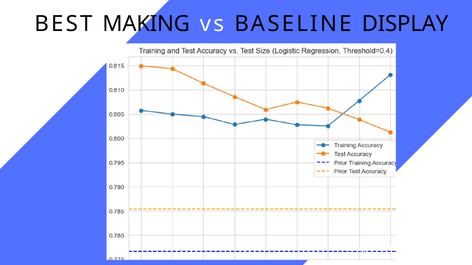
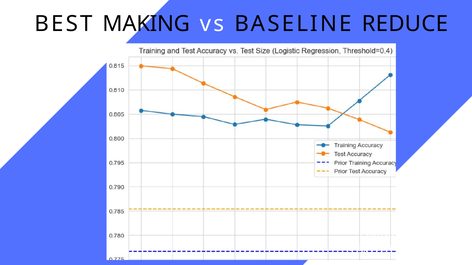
DISPLAY: DISPLAY -> REDUCE (405, 24)
